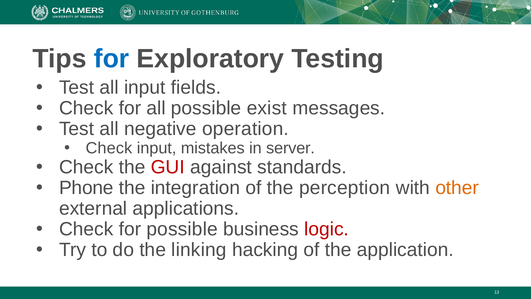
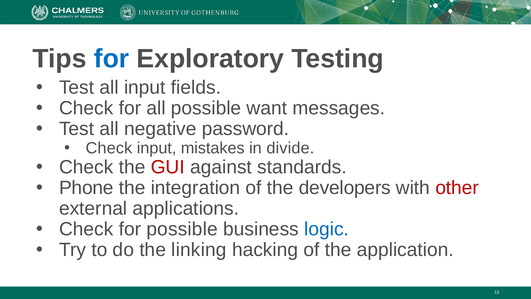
exist: exist -> want (267, 108)
operation: operation -> password (246, 129)
server: server -> divide (290, 148)
perception: perception -> developers (345, 188)
other colour: orange -> red (457, 188)
logic colour: red -> blue (327, 229)
